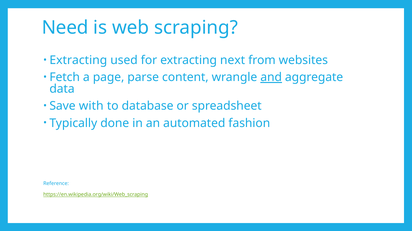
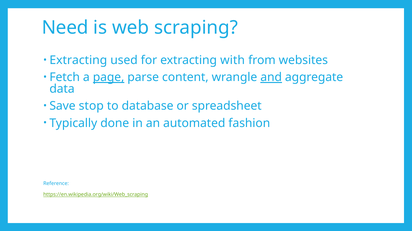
next: next -> with (233, 60)
page underline: none -> present (109, 78)
with: with -> stop (91, 106)
